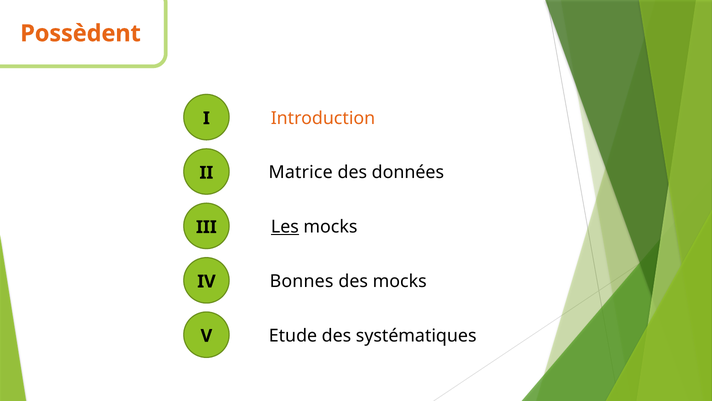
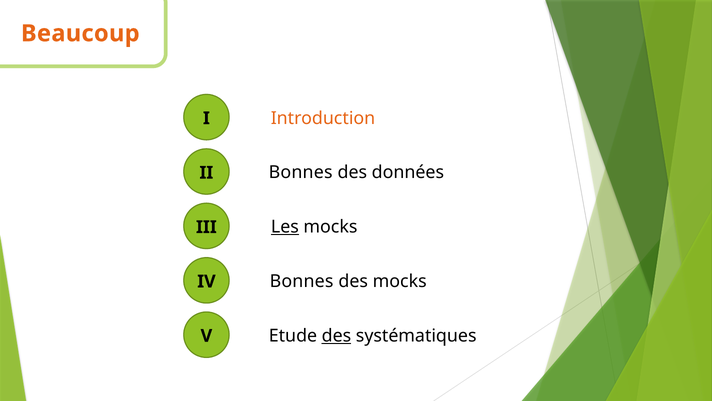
Possèdent: Possèdent -> Beaucoup (80, 33)
Matrice: Matrice -> Bonnes (301, 172)
des underline: none -> present (336, 335)
